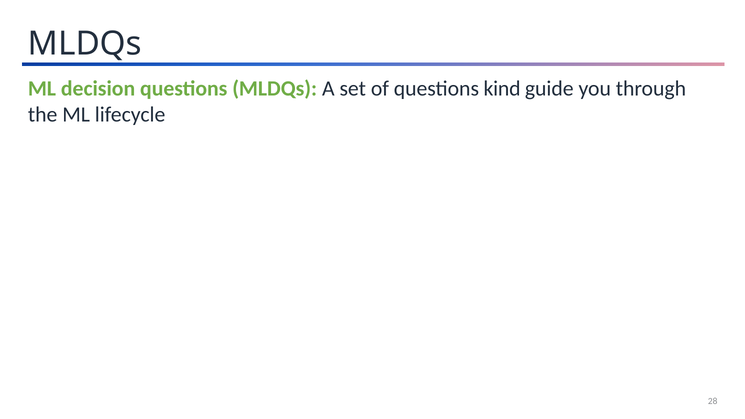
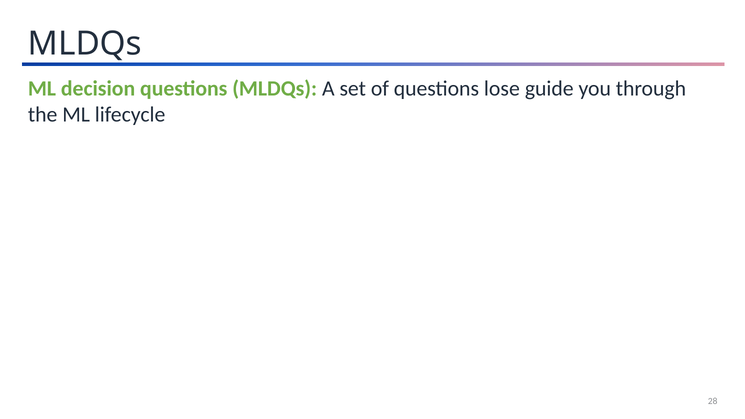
kind: kind -> lose (502, 89)
